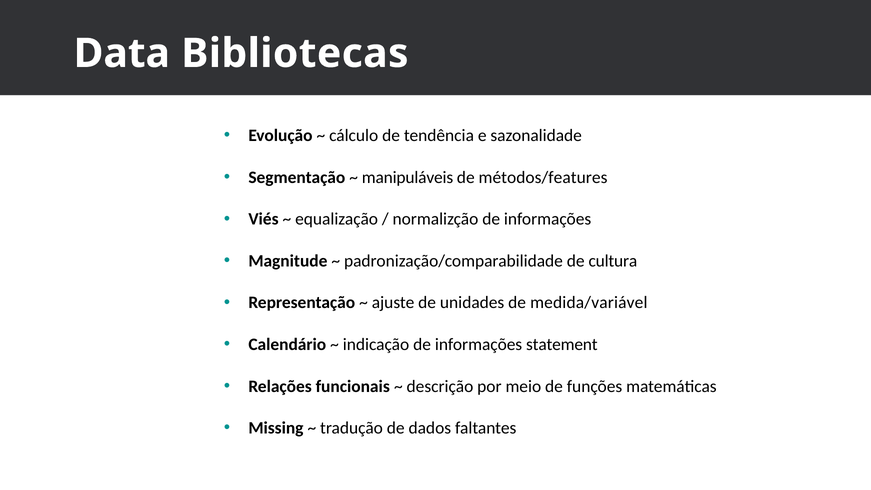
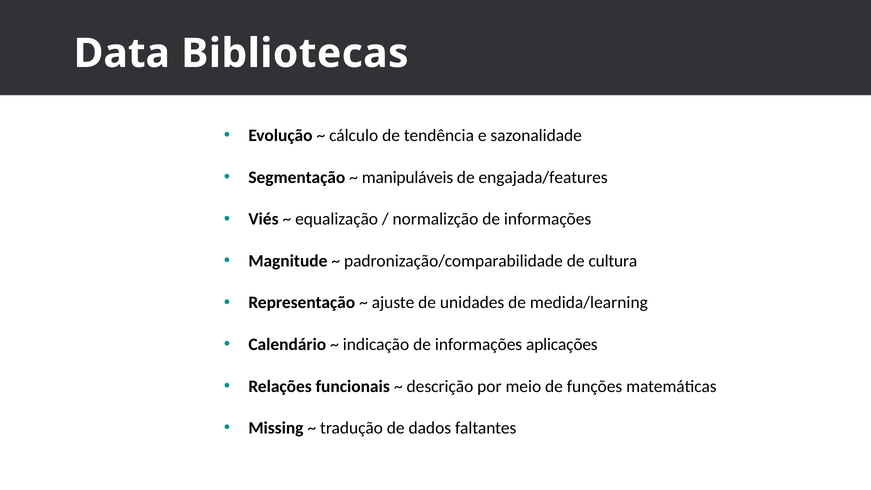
métodos/features: métodos/features -> engajada/features (543, 177)
medida/variável: medida/variável -> medida/learning (589, 303)
statement: statement -> aplicações (562, 344)
